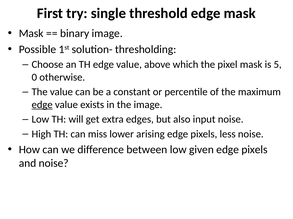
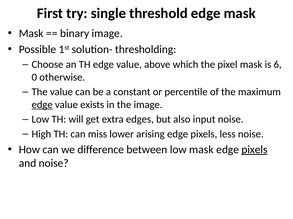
5: 5 -> 6 (278, 65)
low given: given -> mask (201, 150)
pixels underline: none -> present (254, 150)
